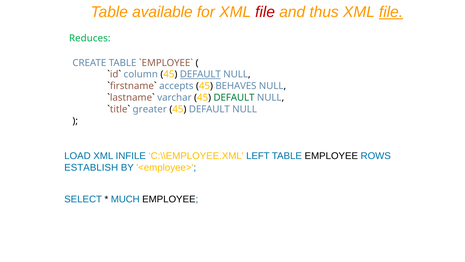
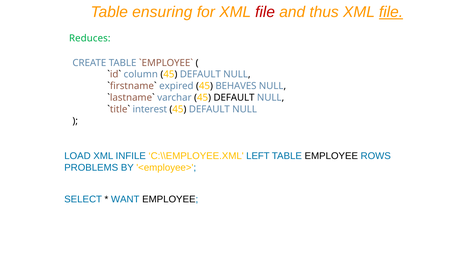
available: available -> ensuring (162, 12)
DEFAULT underline: present -> none (200, 74)
accepts: accepts -> expired (176, 86)
DEFAULT colour: green -> black (234, 98)
greater: greater -> interest (150, 109)
ESTABLISH: ESTABLISH -> PROBLEMS (91, 167)
MUCH: MUCH -> WANT (125, 199)
